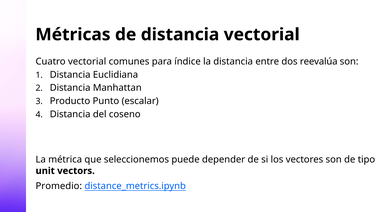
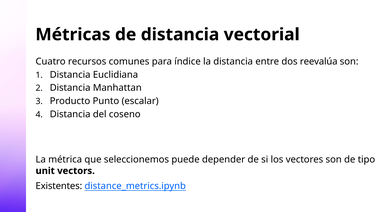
Cuatro vectorial: vectorial -> recursos (87, 62)
Promedio: Promedio -> Existentes (59, 187)
